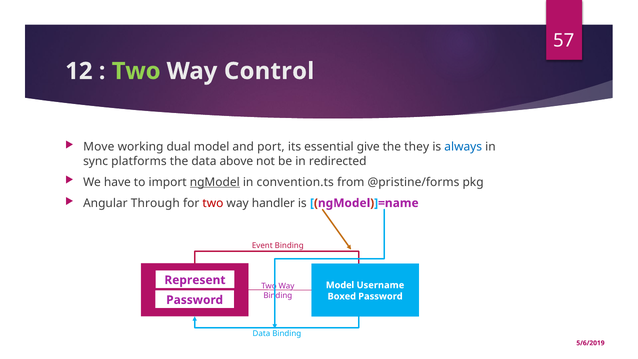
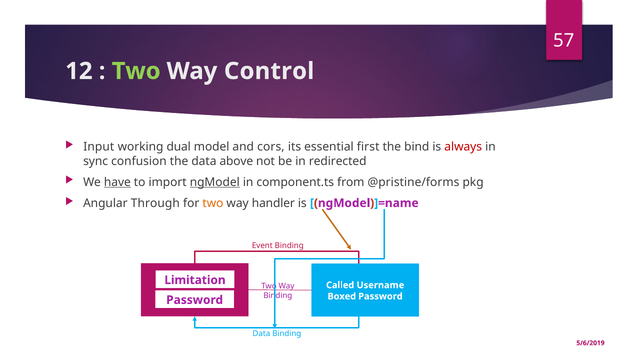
Move: Move -> Input (99, 147)
port: port -> cors (271, 147)
give: give -> first (368, 147)
they: they -> bind (417, 147)
always colour: blue -> red (463, 147)
platforms: platforms -> confusion (139, 161)
have underline: none -> present (117, 182)
convention.ts: convention.ts -> component.ts (295, 182)
two colour: red -> orange (213, 203)
Represent: Represent -> Limitation (195, 280)
Model: Model -> Called (340, 285)
